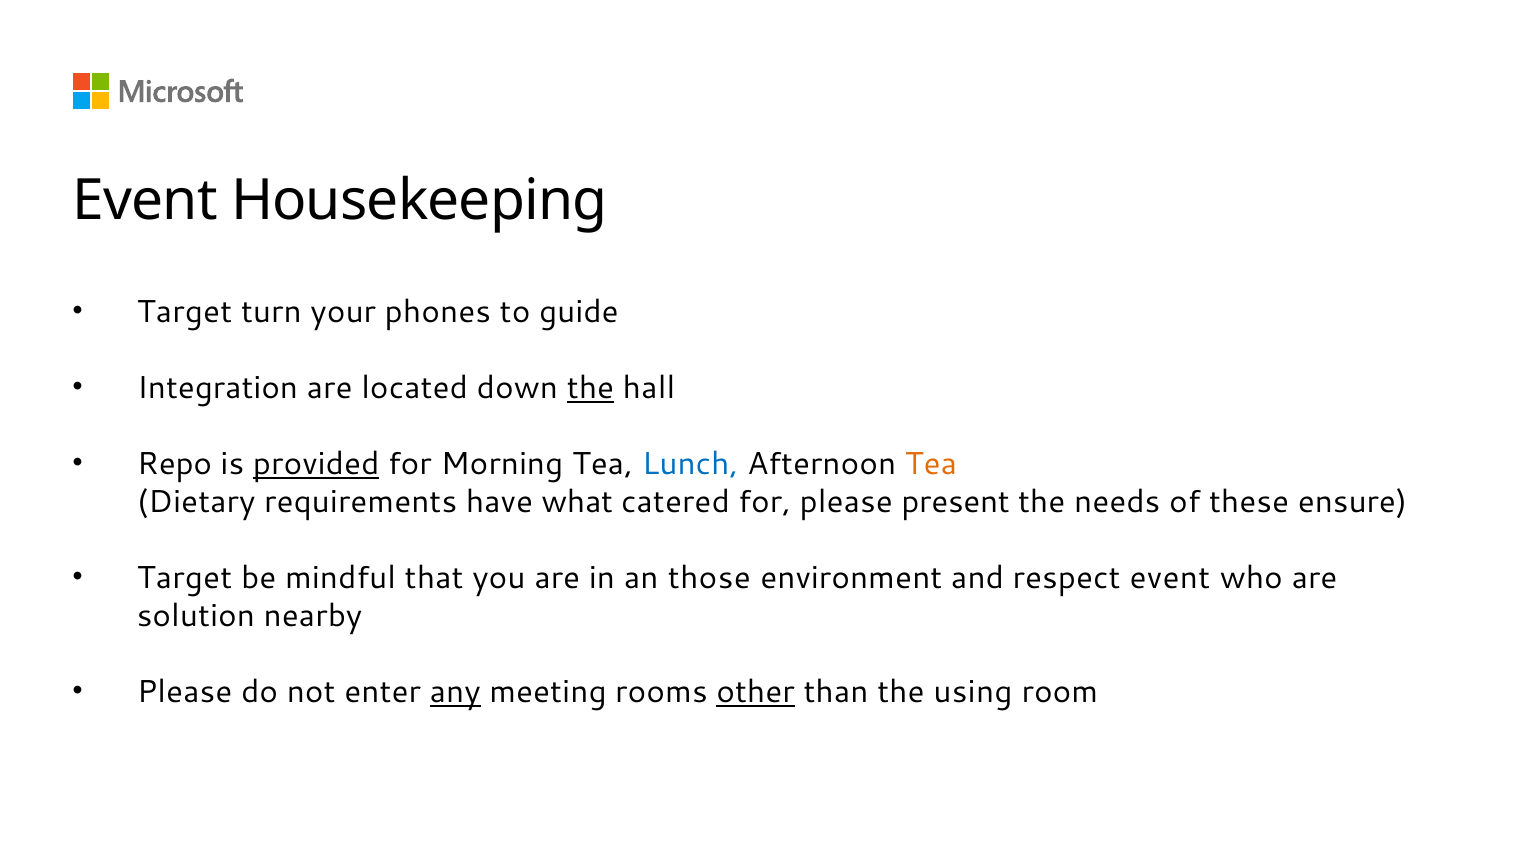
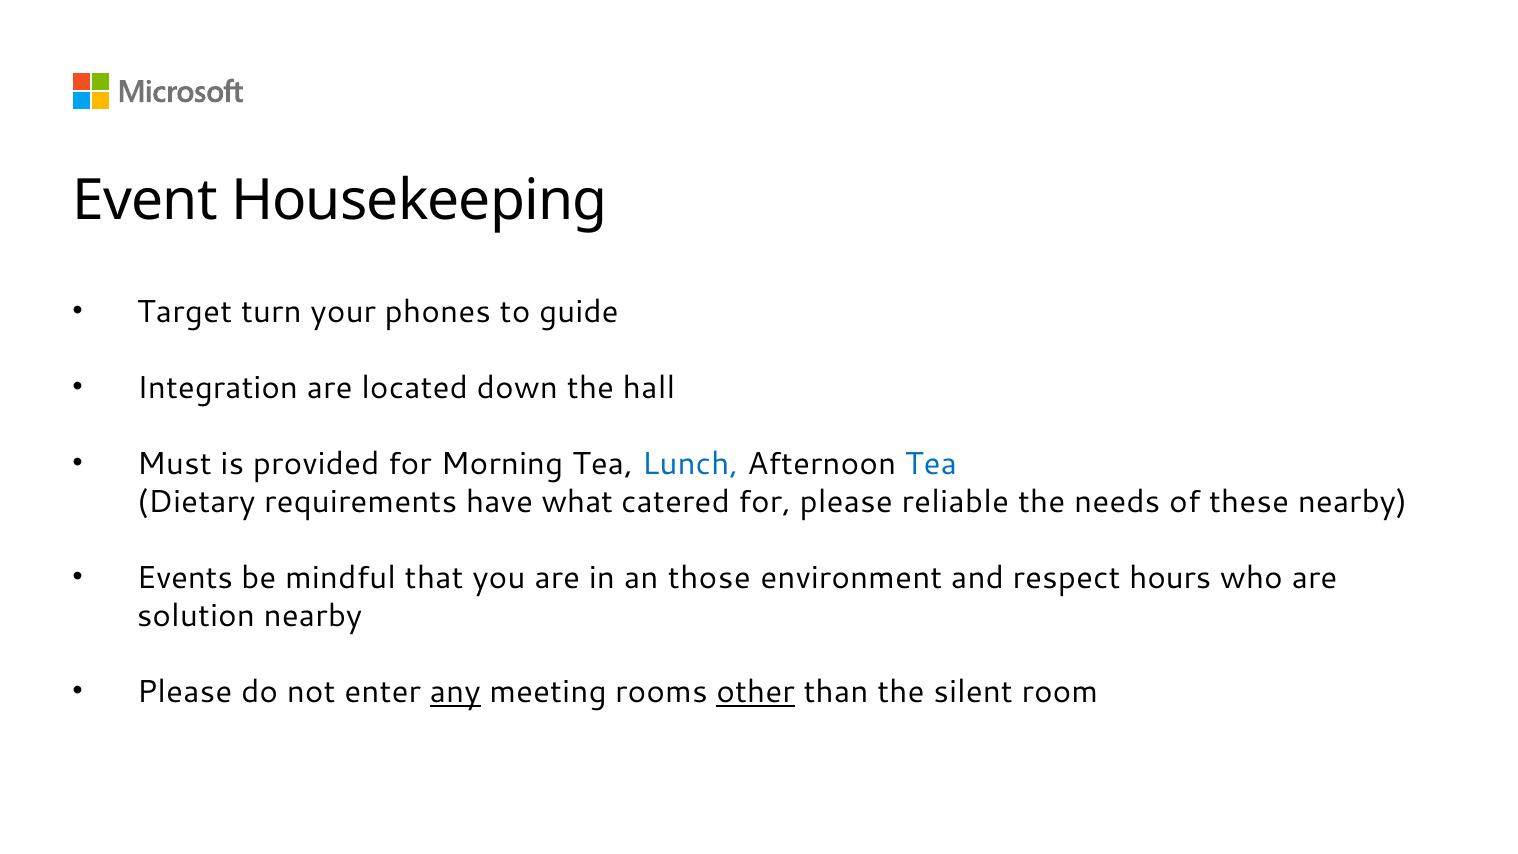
the underline: present -> none (590, 388)
Repo: Repo -> Must (174, 464)
provided underline: present -> none (316, 464)
Tea colour: orange -> blue (931, 464)
present: present -> reliable (955, 502)
these ensure: ensure -> nearby (1353, 502)
Target: Target -> Events (185, 578)
respect event: event -> hours (1170, 578)
using: using -> silent (973, 692)
